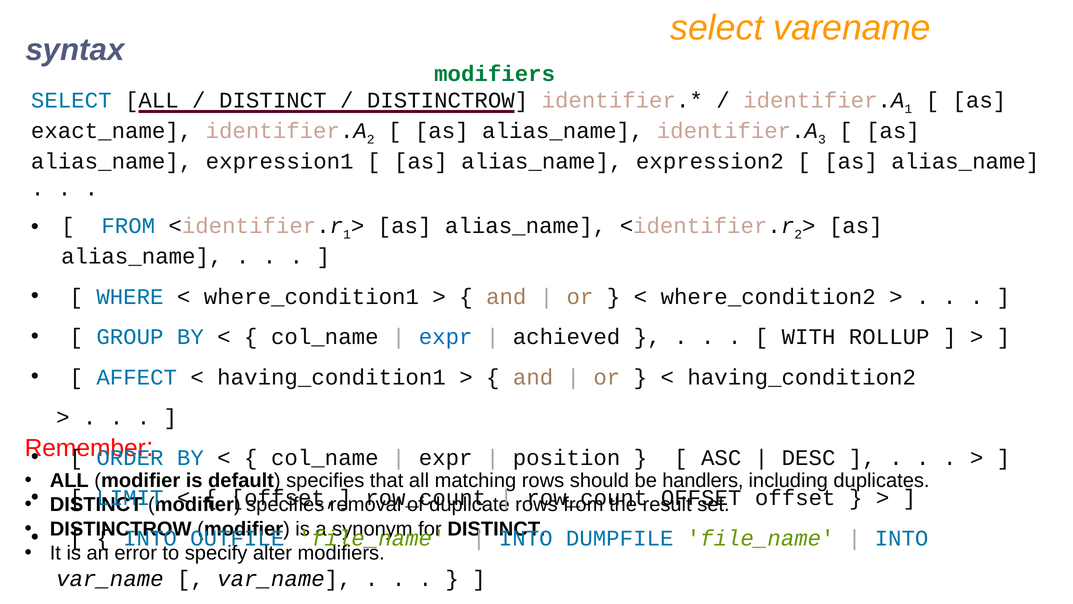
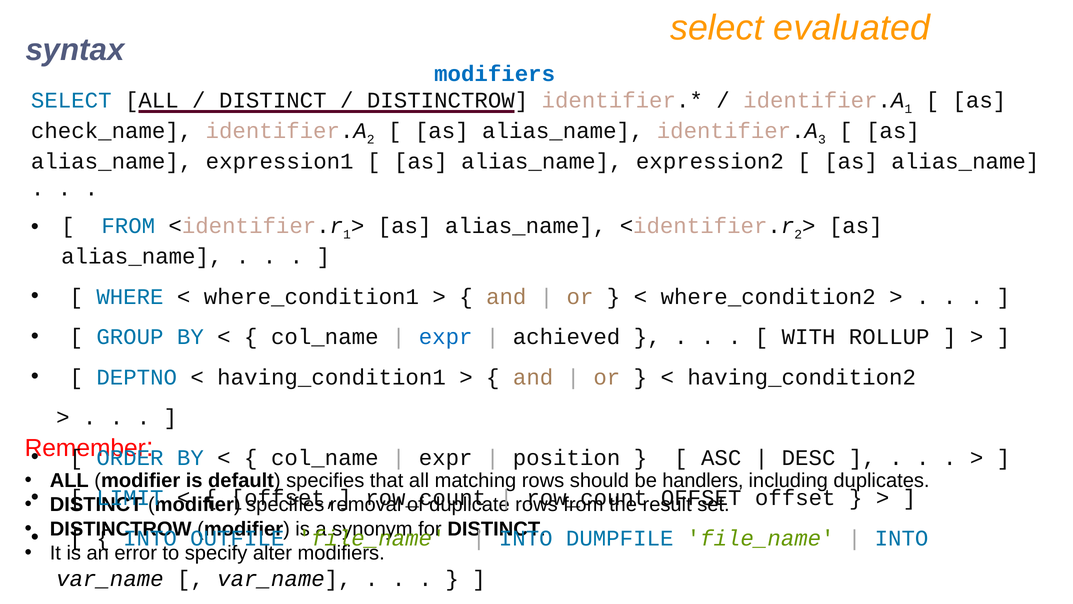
varename: varename -> evaluated (852, 28)
modifiers colour: green -> blue (495, 74)
exact_name: exact_name -> check_name (112, 131)
AFFECT: AFFECT -> DEPTNO (137, 377)
